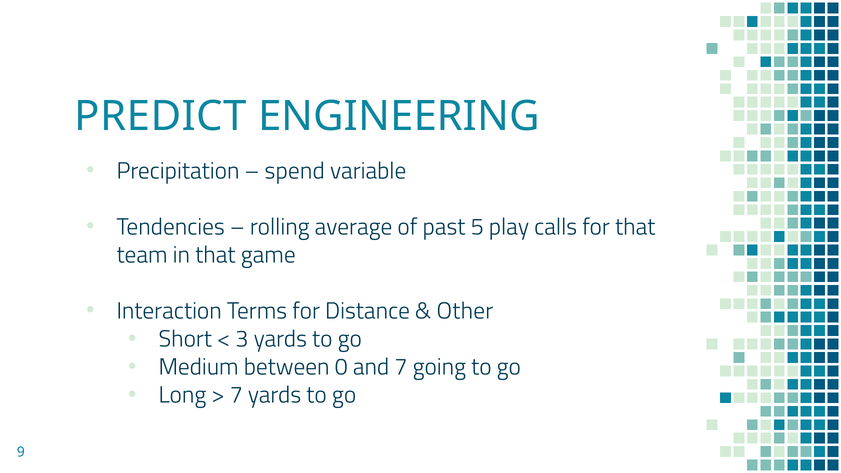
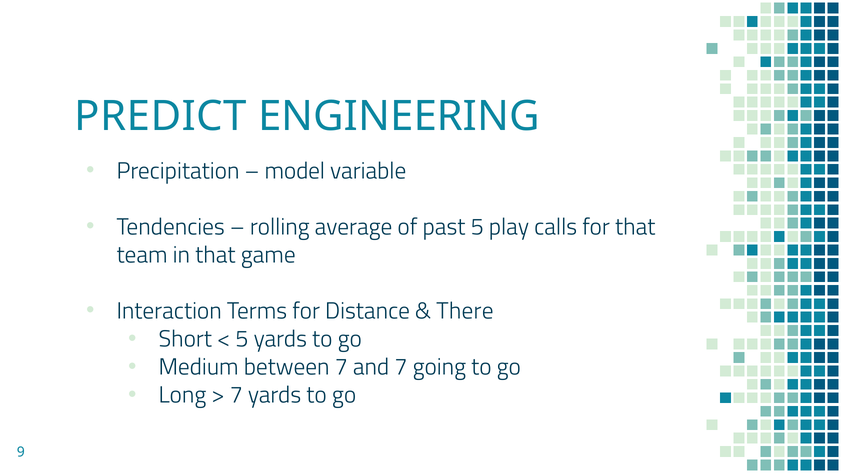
spend: spend -> model (295, 171)
Other: Other -> There (465, 311)
3: 3 -> 5 (242, 339)
between 0: 0 -> 7 (341, 367)
